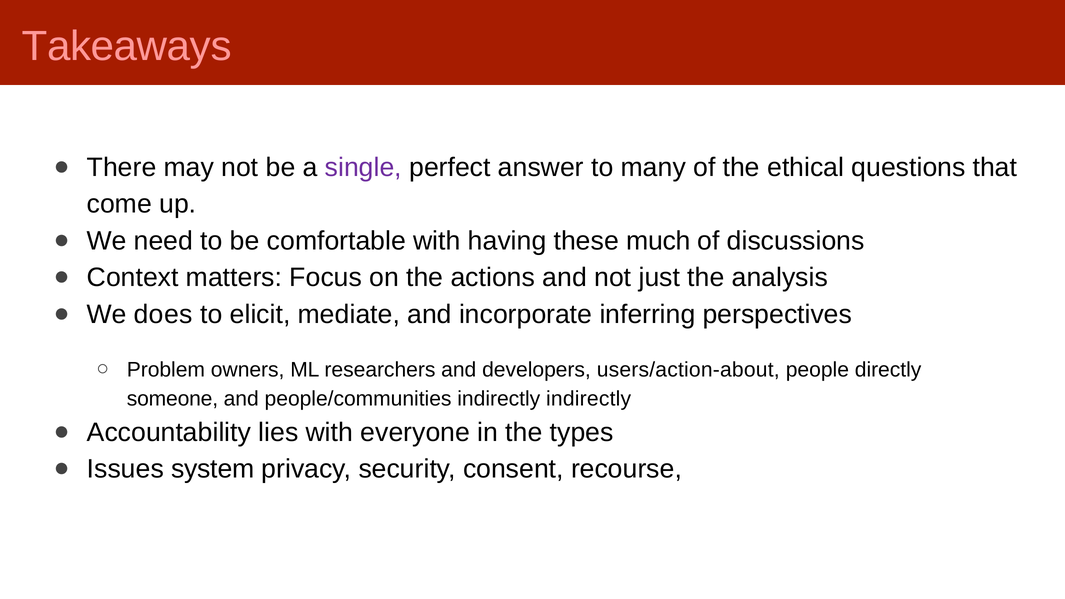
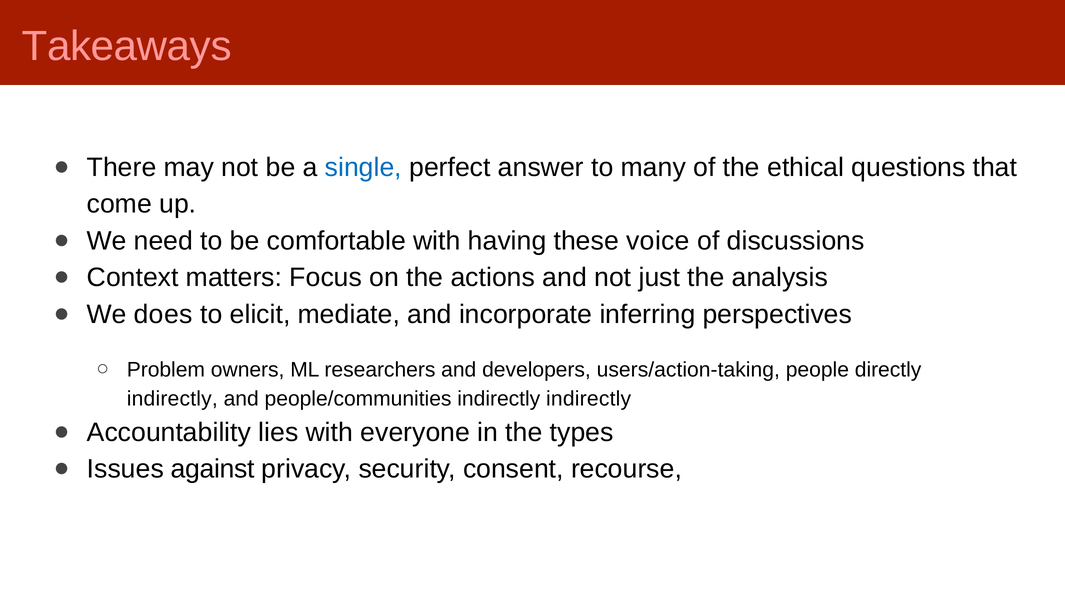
single colour: purple -> blue (363, 167)
much: much -> voice (658, 241)
users/action-about: users/action-about -> users/action-taking (688, 370)
someone: someone -> indirectly (172, 399)
system: system -> against (213, 469)
